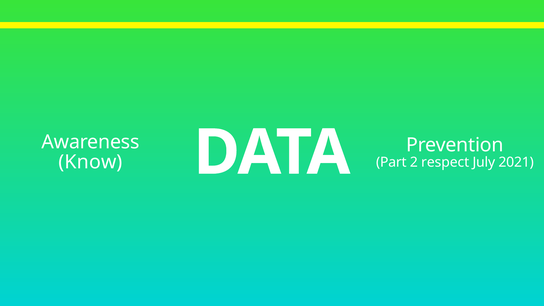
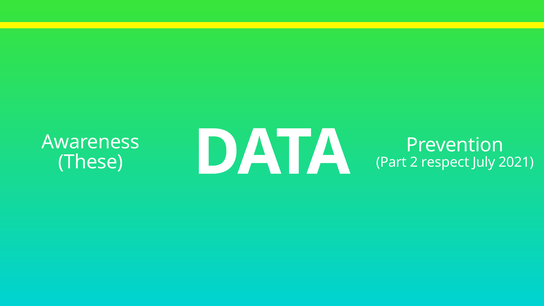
Know: Know -> These (91, 162)
